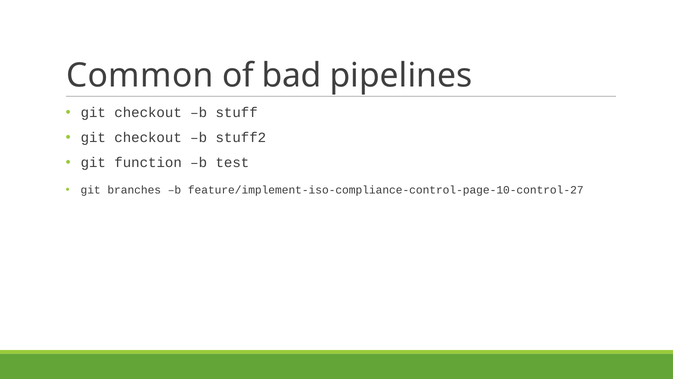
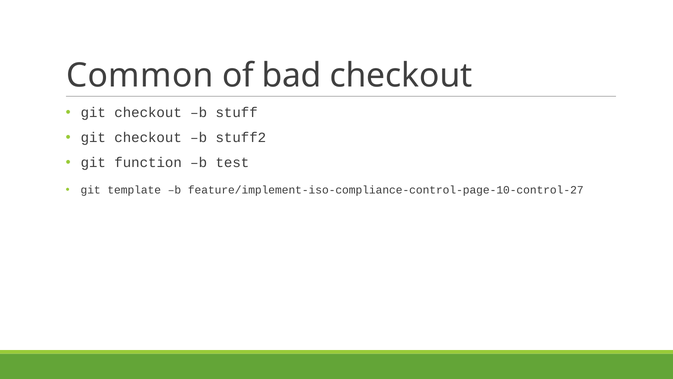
bad pipelines: pipelines -> checkout (401, 75)
branches: branches -> template (134, 190)
